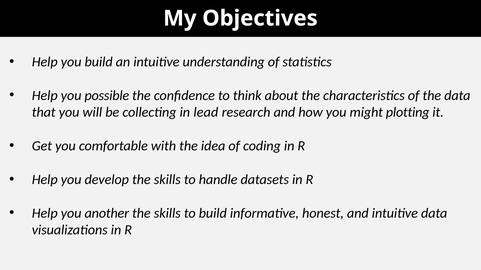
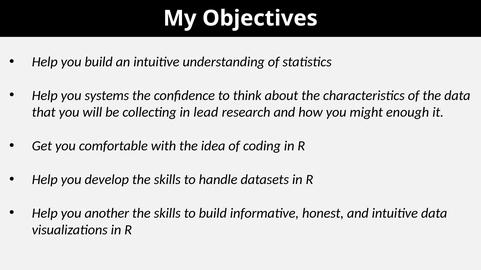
possible: possible -> systems (107, 96)
plotting: plotting -> enough (408, 112)
